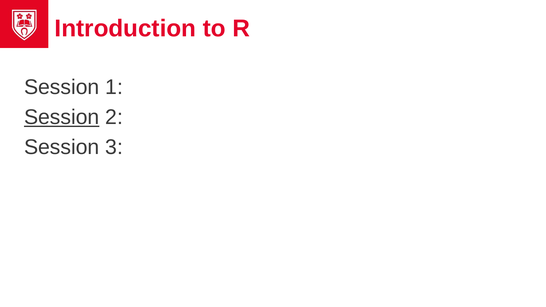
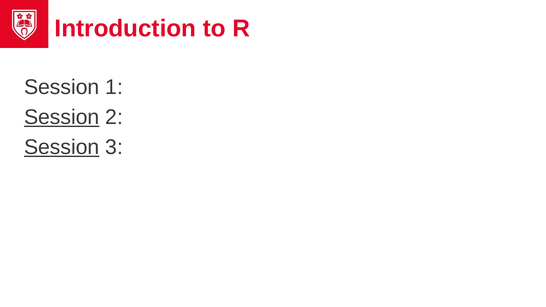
Session underline: none -> present (62, 147)
